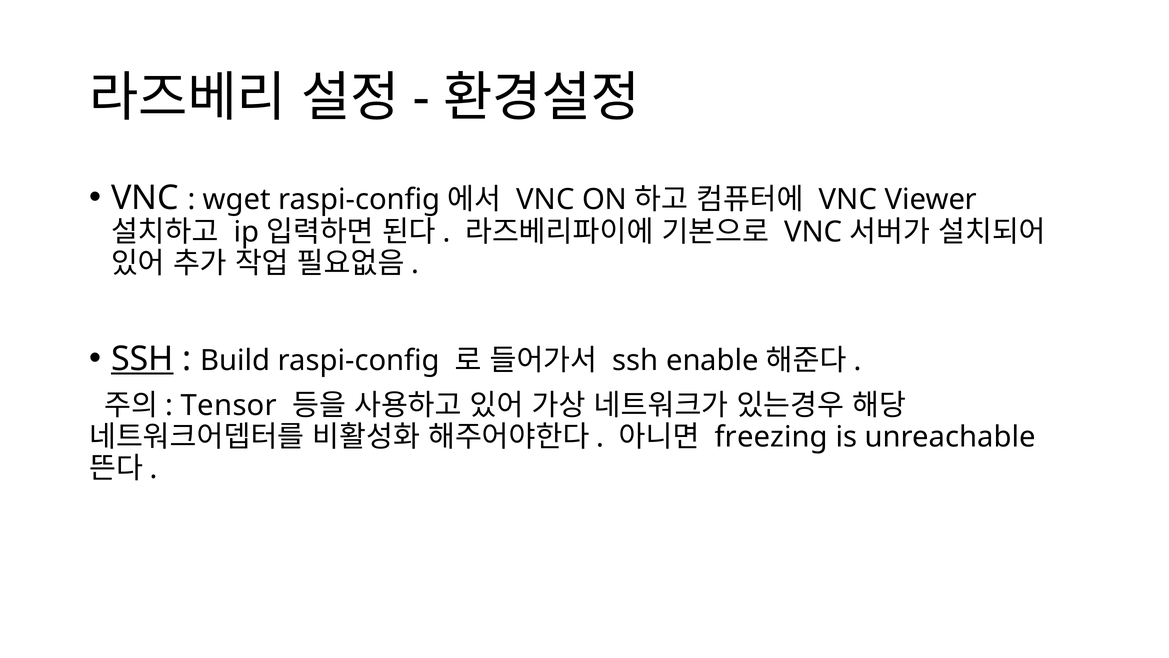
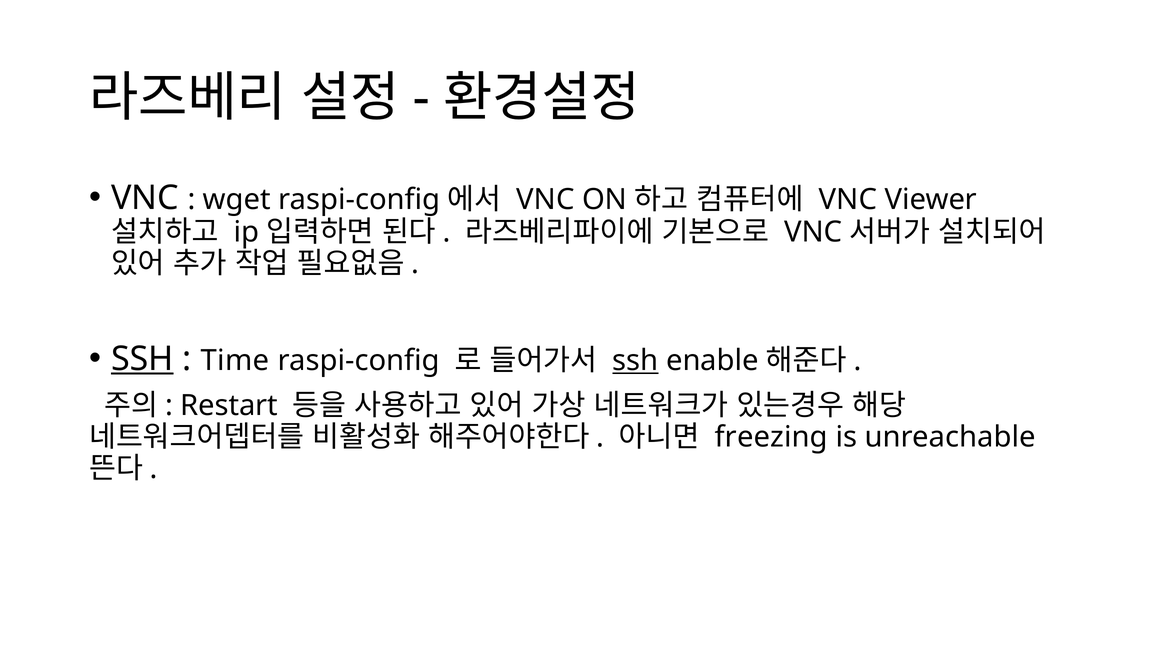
Build: Build -> Time (235, 360)
ssh underline: none -> present (635, 360)
Tensor: Tensor -> Restart (229, 405)
